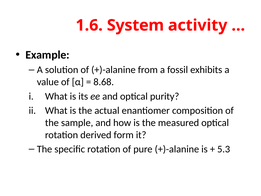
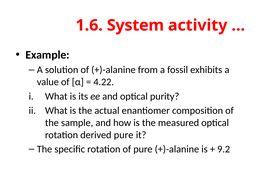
8.68: 8.68 -> 4.22 (104, 82)
derived form: form -> pure (124, 135)
5.3: 5.3 -> 9.2 (224, 149)
